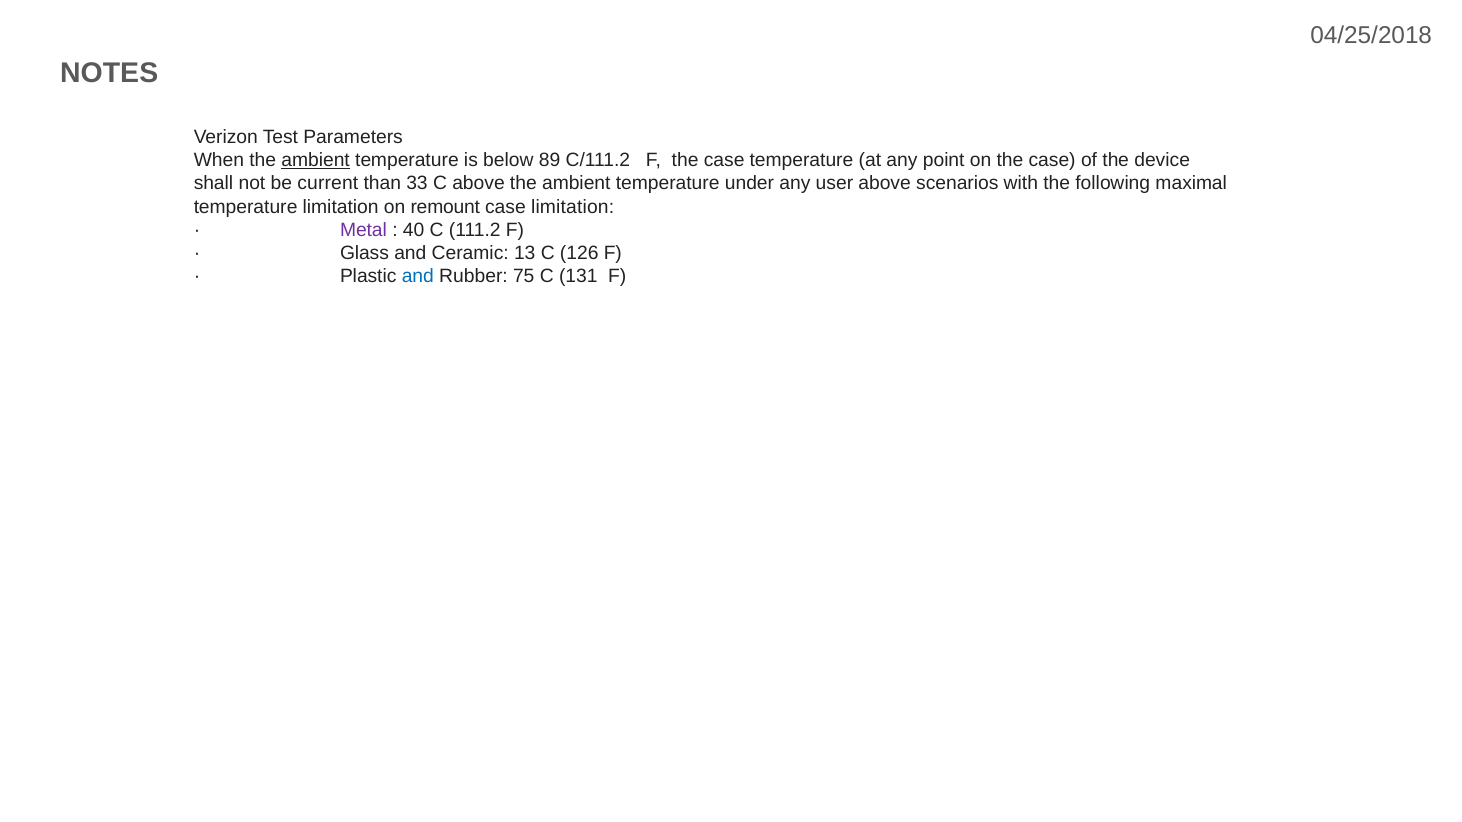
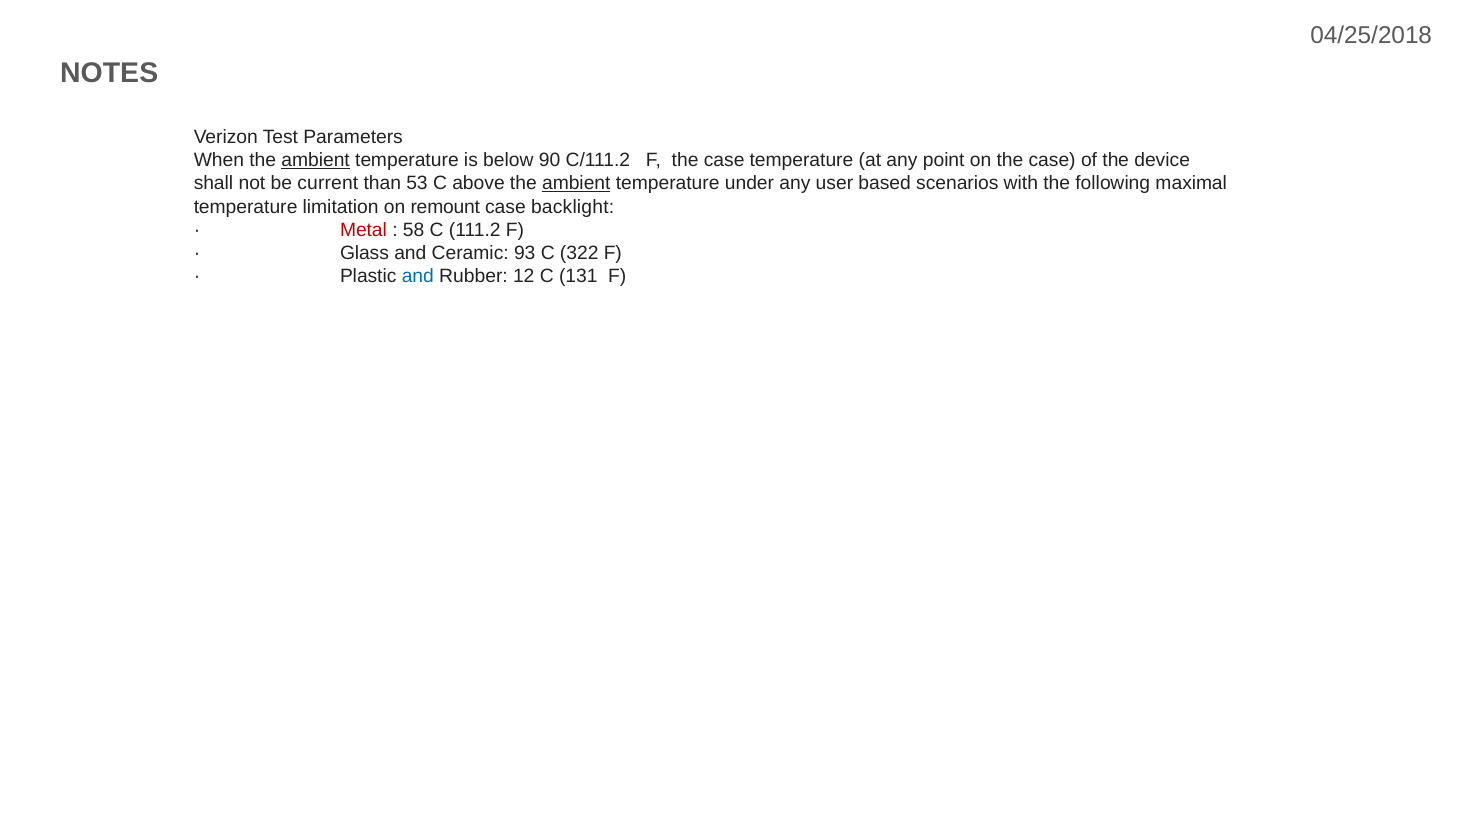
89: 89 -> 90 (550, 161)
33: 33 -> 53 (417, 184)
ambient underline: none -> present (576, 184)
user above: above -> based (885, 184)
case limitation: limitation -> backlight (573, 207)
Metal colour: purple -> red (363, 230)
40: 40 -> 58 (414, 230)
13: 13 -> 93 (525, 253)
126: 126 -> 322 (579, 253)
75: 75 -> 12 (524, 276)
